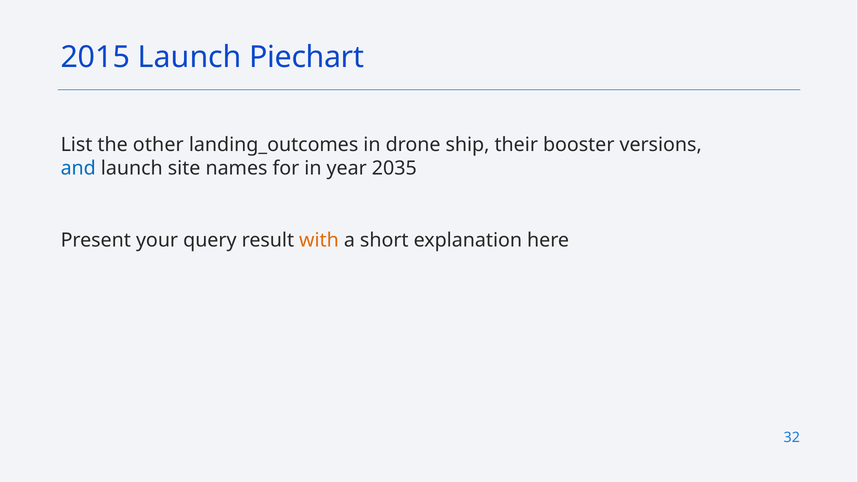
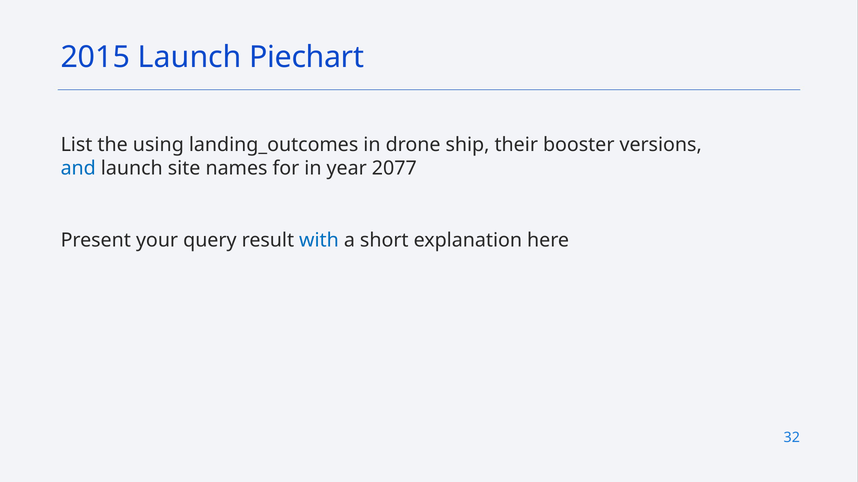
other: other -> using (158, 145)
2035: 2035 -> 2077 (394, 168)
with colour: orange -> blue (319, 241)
